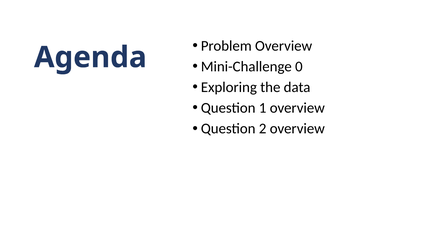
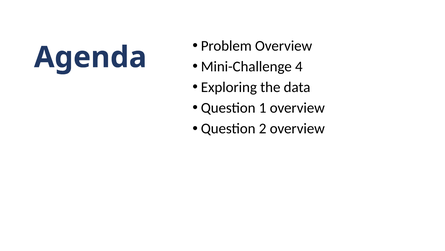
0: 0 -> 4 (299, 66)
